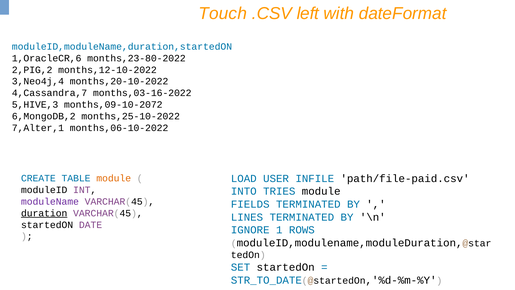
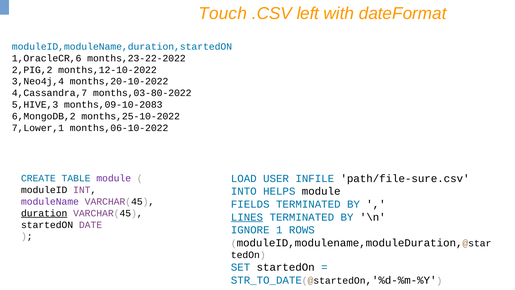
months,23-80-2022: months,23-80-2022 -> months,23-22-2022 (136, 58)
months,03-16-2022: months,03-16-2022 -> months,03-80-2022 (142, 93)
months,09-10-2072: months,09-10-2072 -> months,09-10-2083 (113, 105)
7,Alter,1: 7,Alter,1 -> 7,Lower,1 (38, 128)
path/file-paid.csv: path/file-paid.csv -> path/file-sure.csv (405, 178)
module colour: orange -> purple (114, 178)
TRIES: TRIES -> HELPS (279, 191)
LINES underline: none -> present (247, 217)
